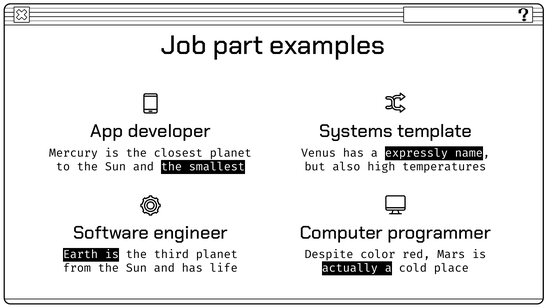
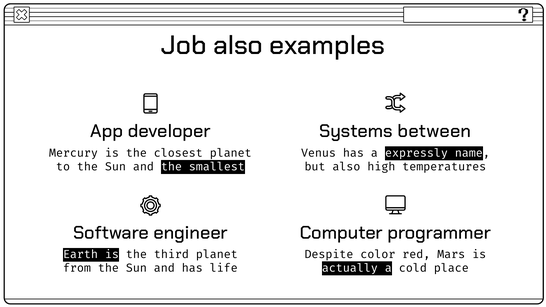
Job part: part -> also (238, 46)
template: template -> between (434, 131)
